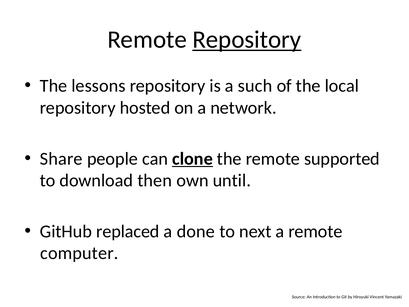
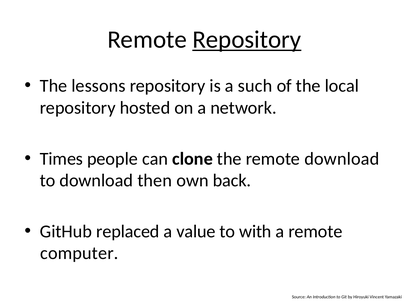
Share: Share -> Times (61, 159)
clone underline: present -> none (192, 159)
remote supported: supported -> download (342, 159)
until: until -> back (232, 180)
done: done -> value (196, 231)
next: next -> with (255, 231)
